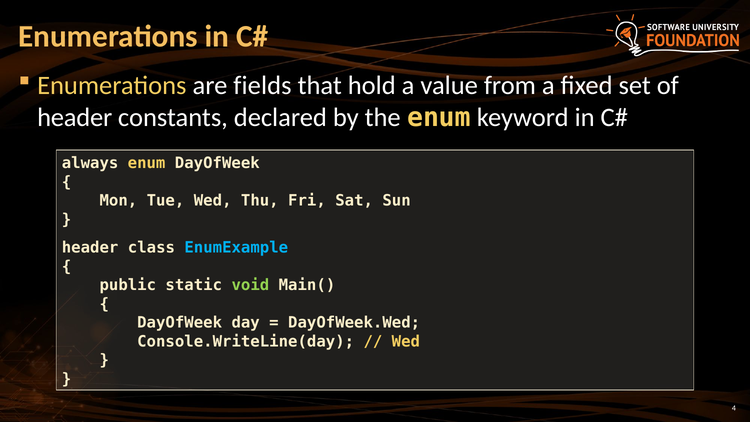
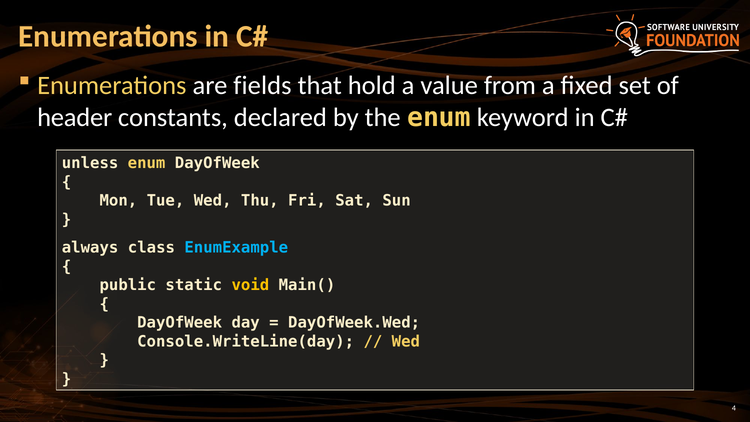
always: always -> unless (90, 163)
header: header -> always (90, 248)
void colour: light green -> yellow (250, 285)
